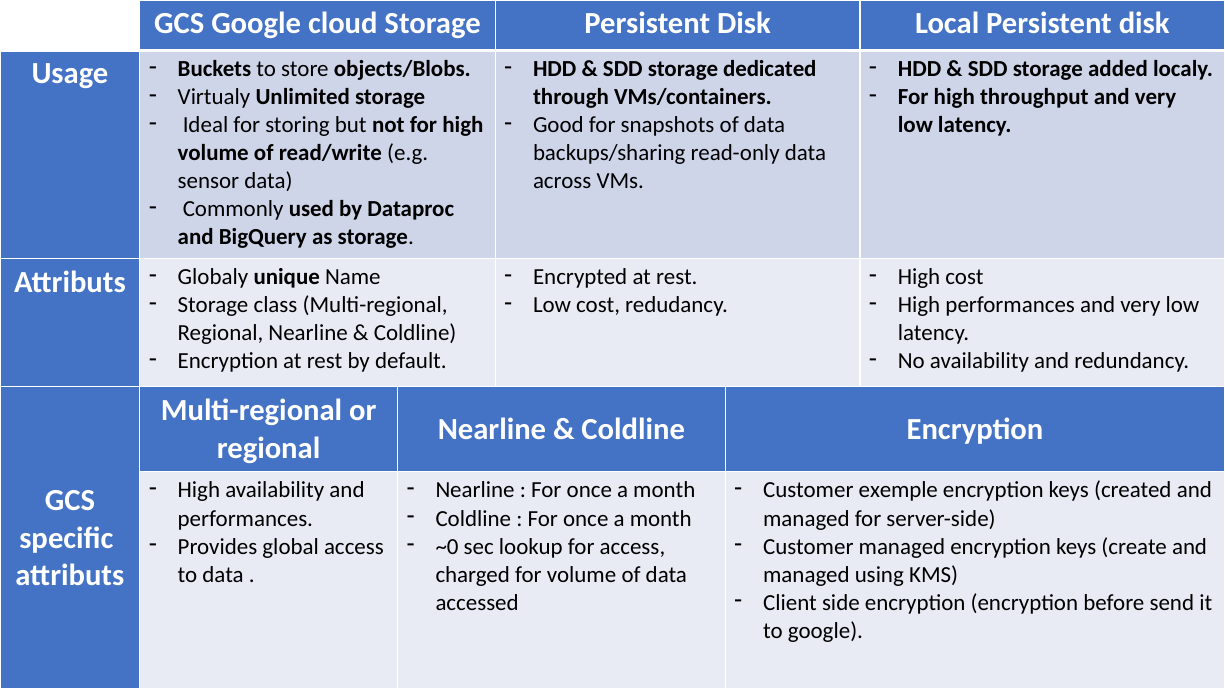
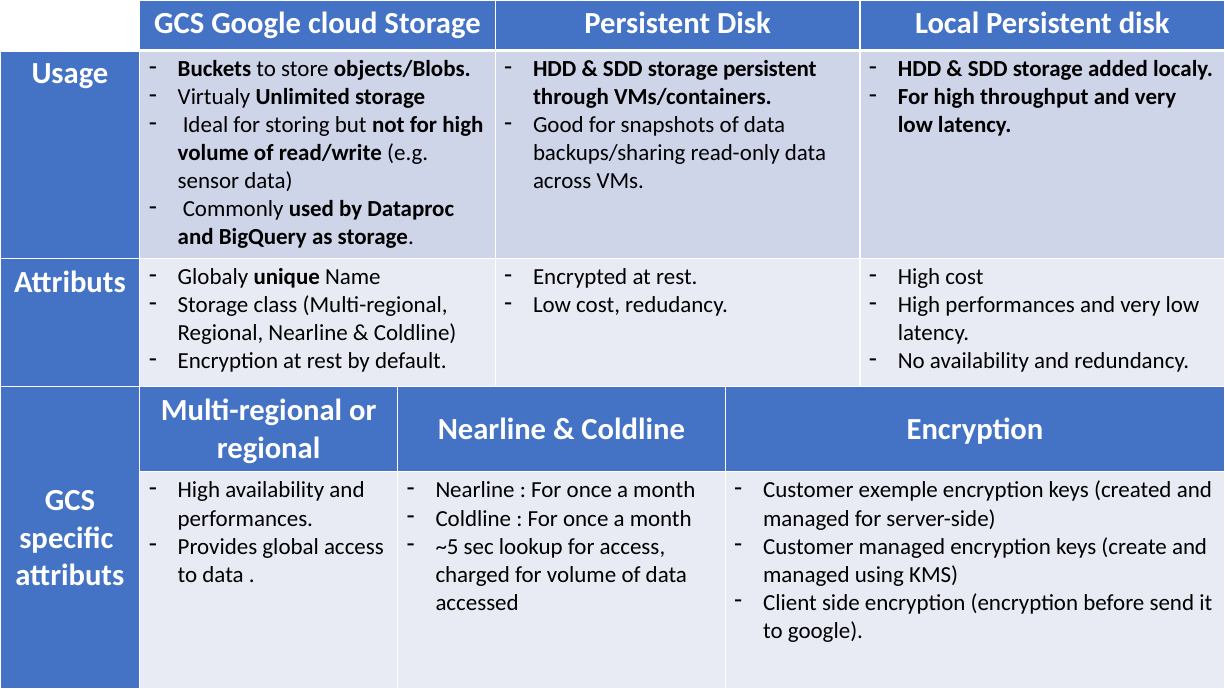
SDD storage dedicated: dedicated -> persistent (770, 69)
~0: ~0 -> ~5 (447, 547)
